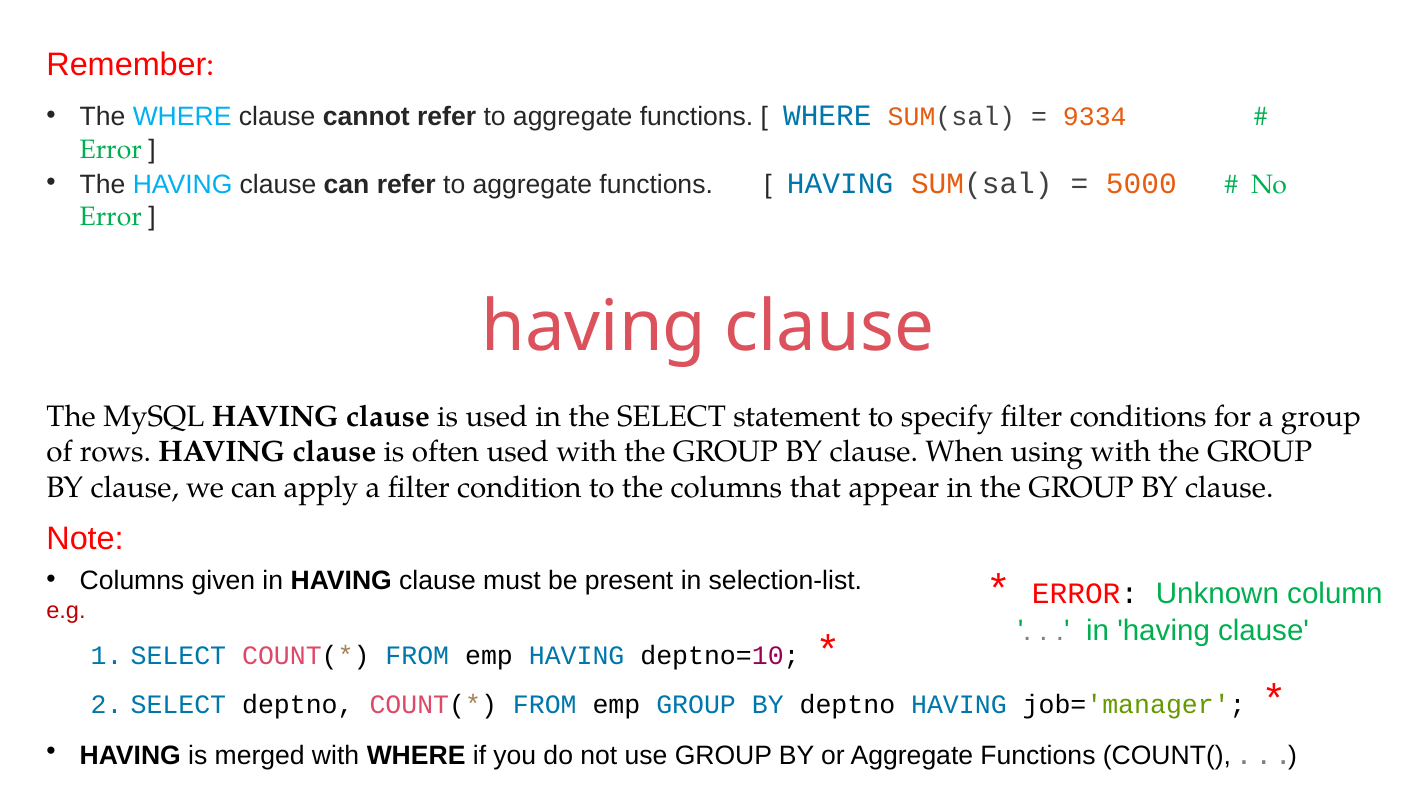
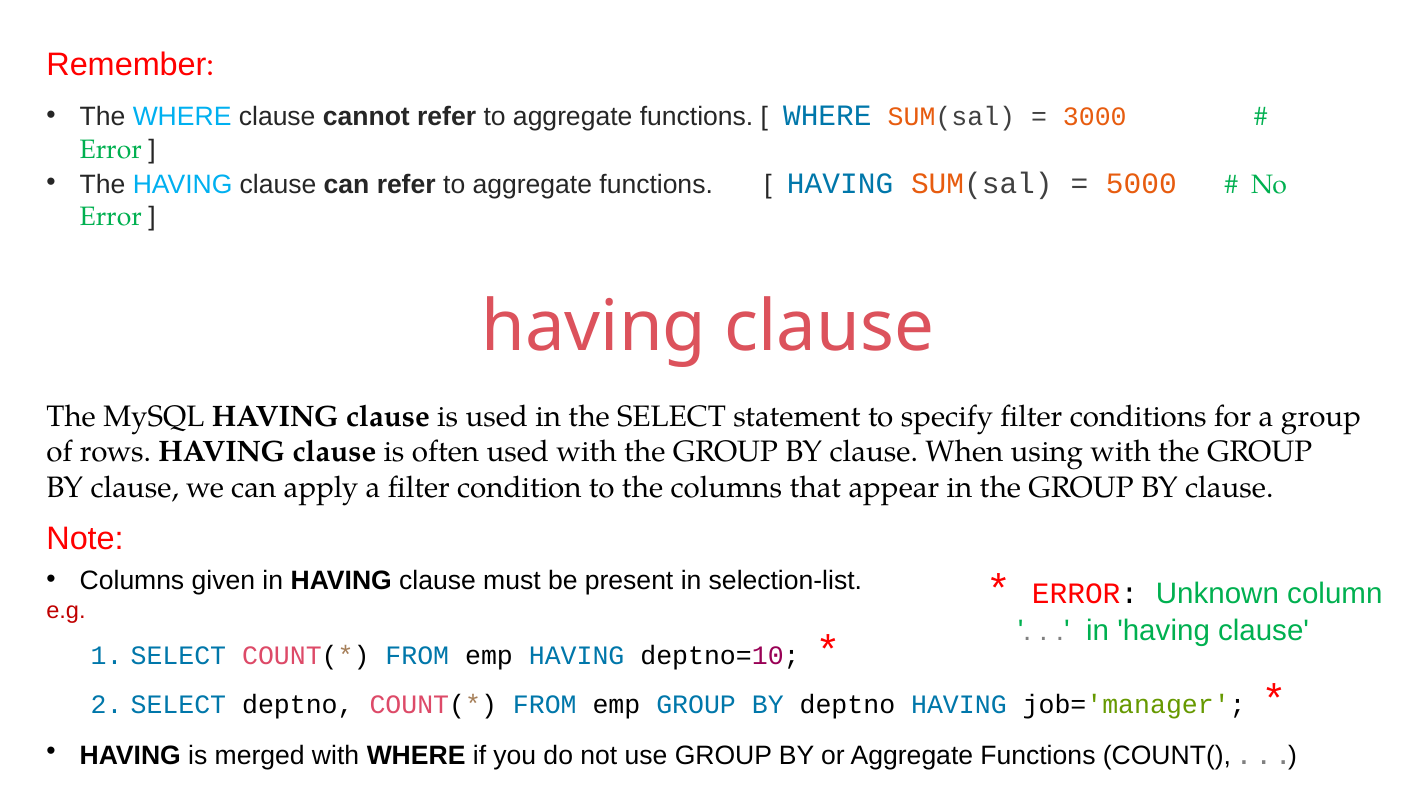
9334: 9334 -> 3000 (1095, 117)
